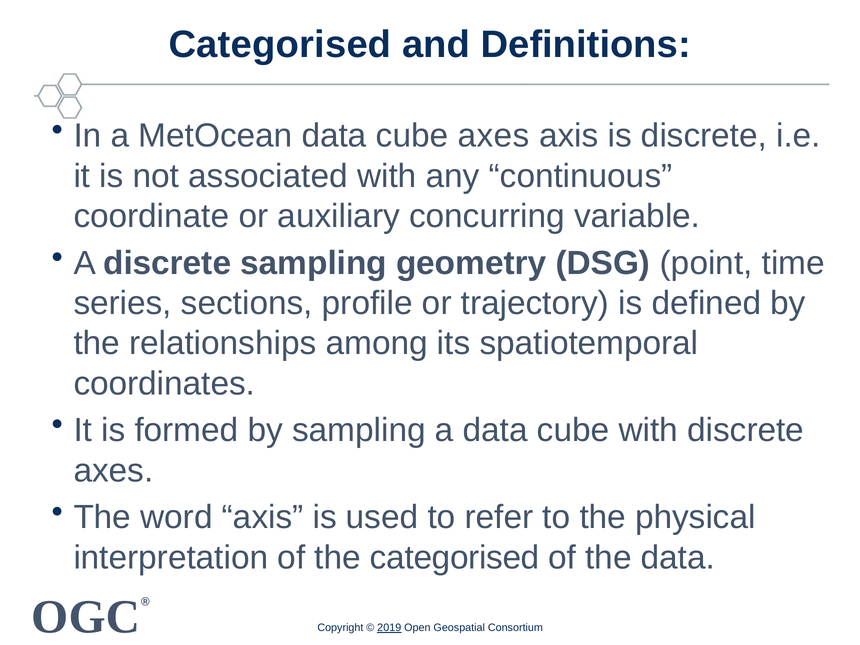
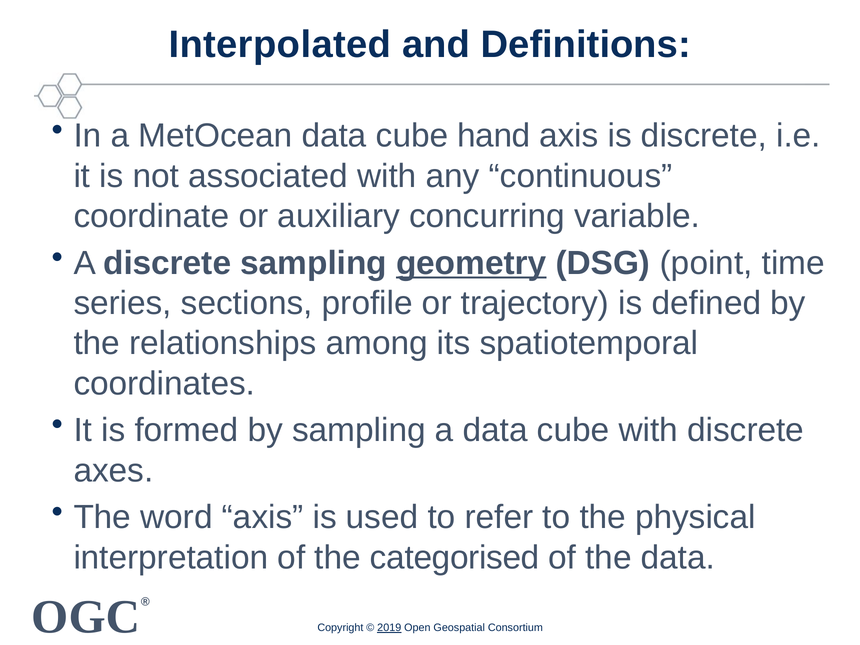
Categorised: Categorised -> Interpolated (280, 45)
cube axes: axes -> hand (494, 136)
geometry underline: none -> present (471, 263)
